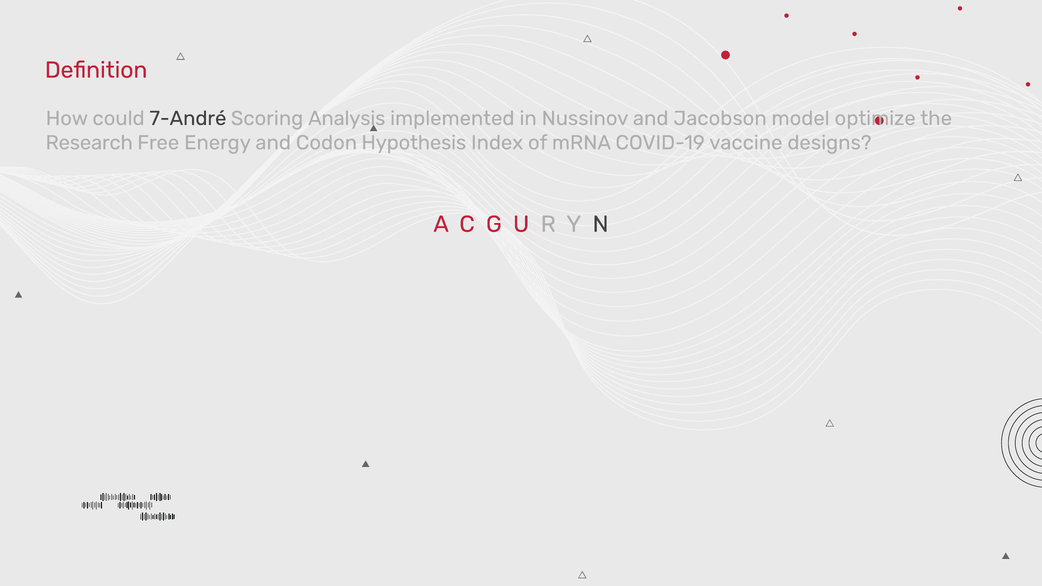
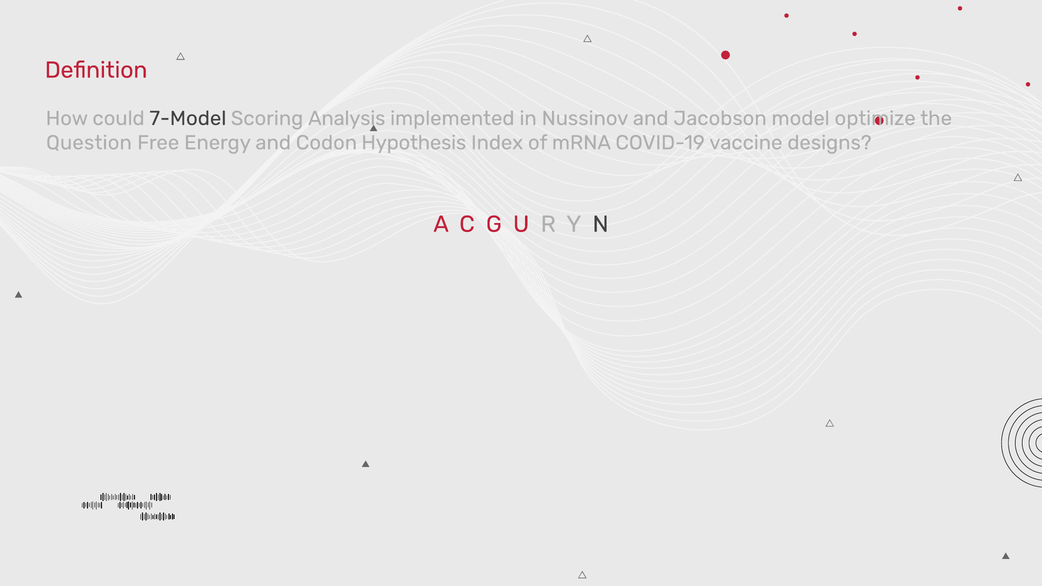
7-André: 7-André -> 7-Model (188, 118)
Research: Research -> Question (89, 143)
